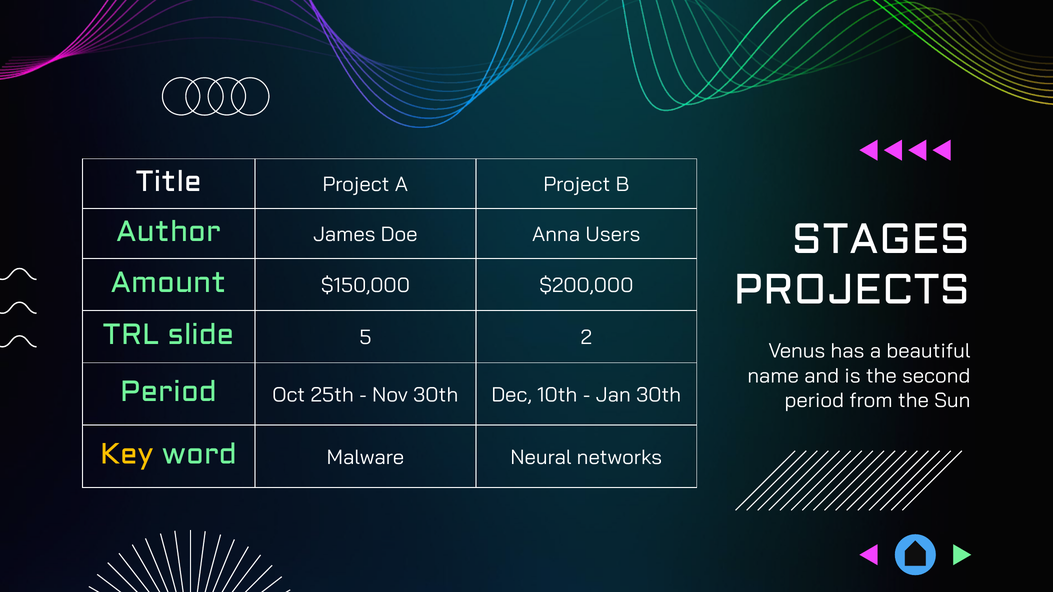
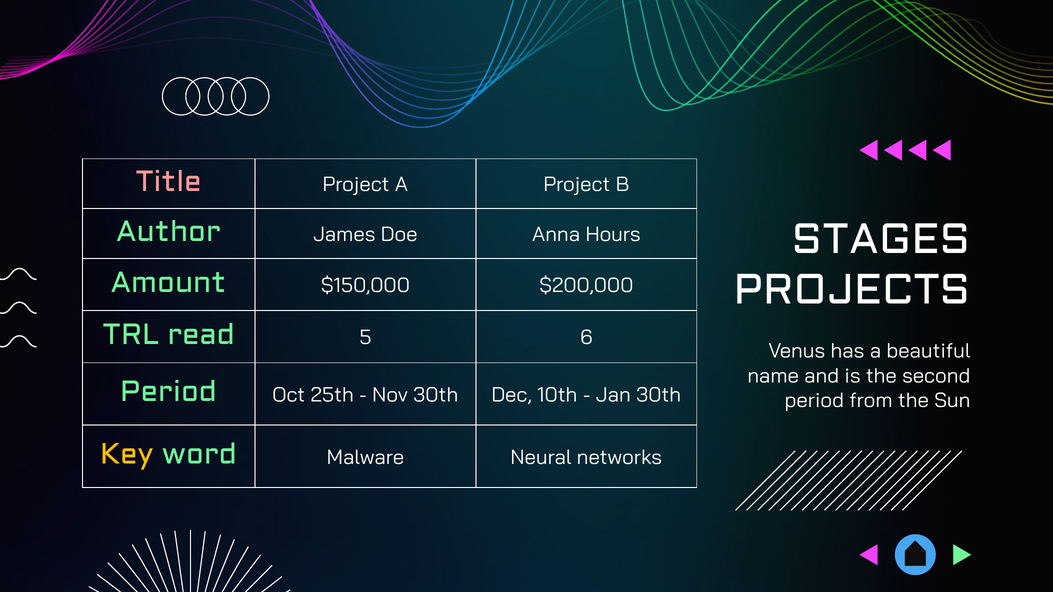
Title colour: white -> pink (169, 182)
Users: Users -> Hours (613, 235)
slide: slide -> read (201, 335)
2: 2 -> 6 (586, 338)
